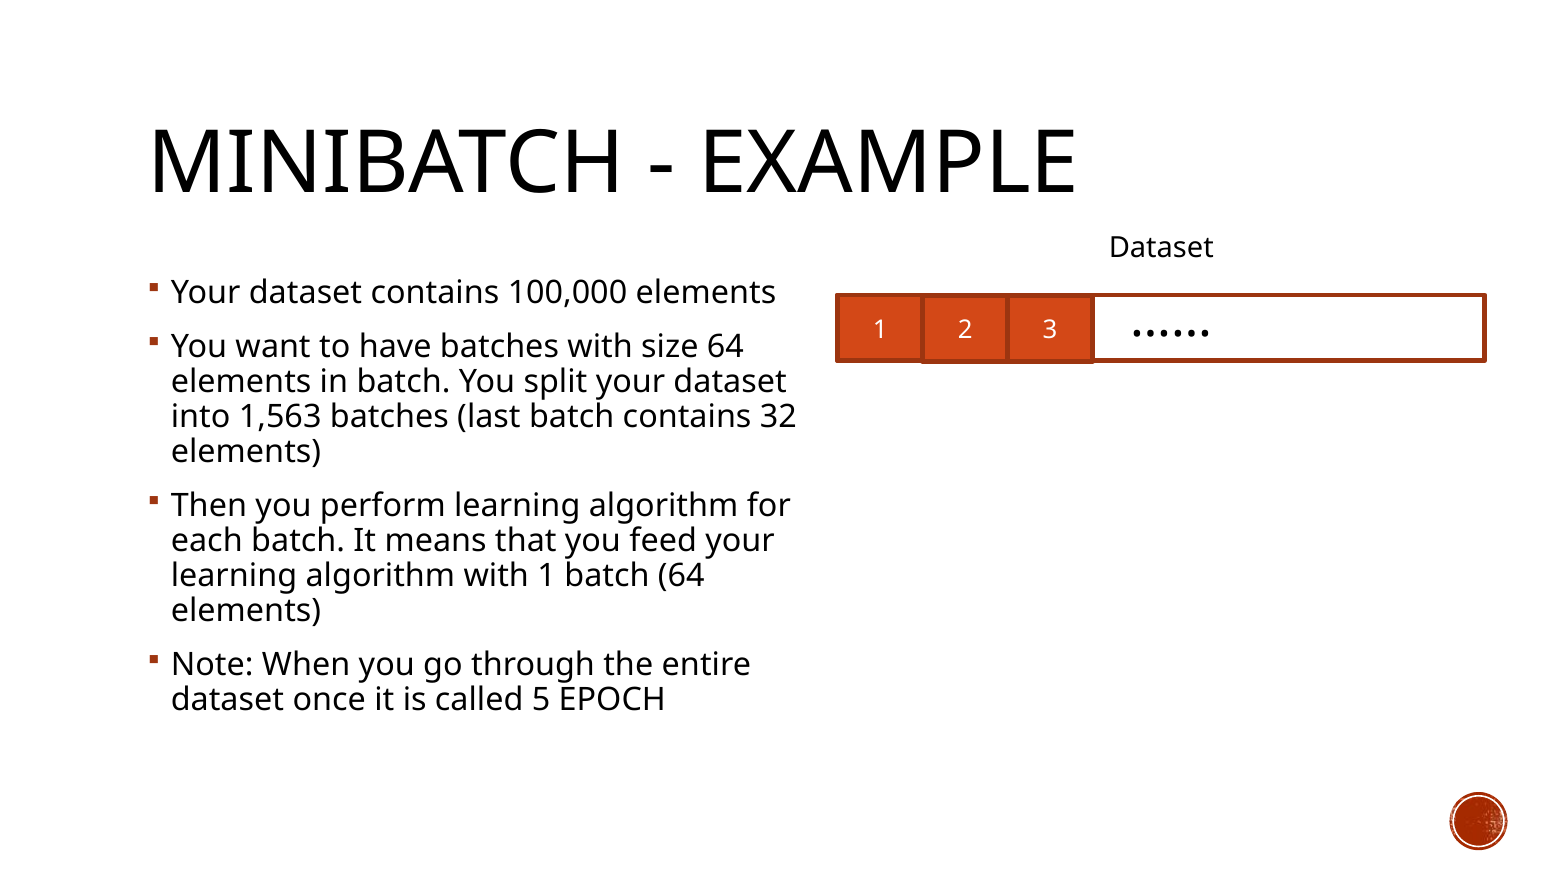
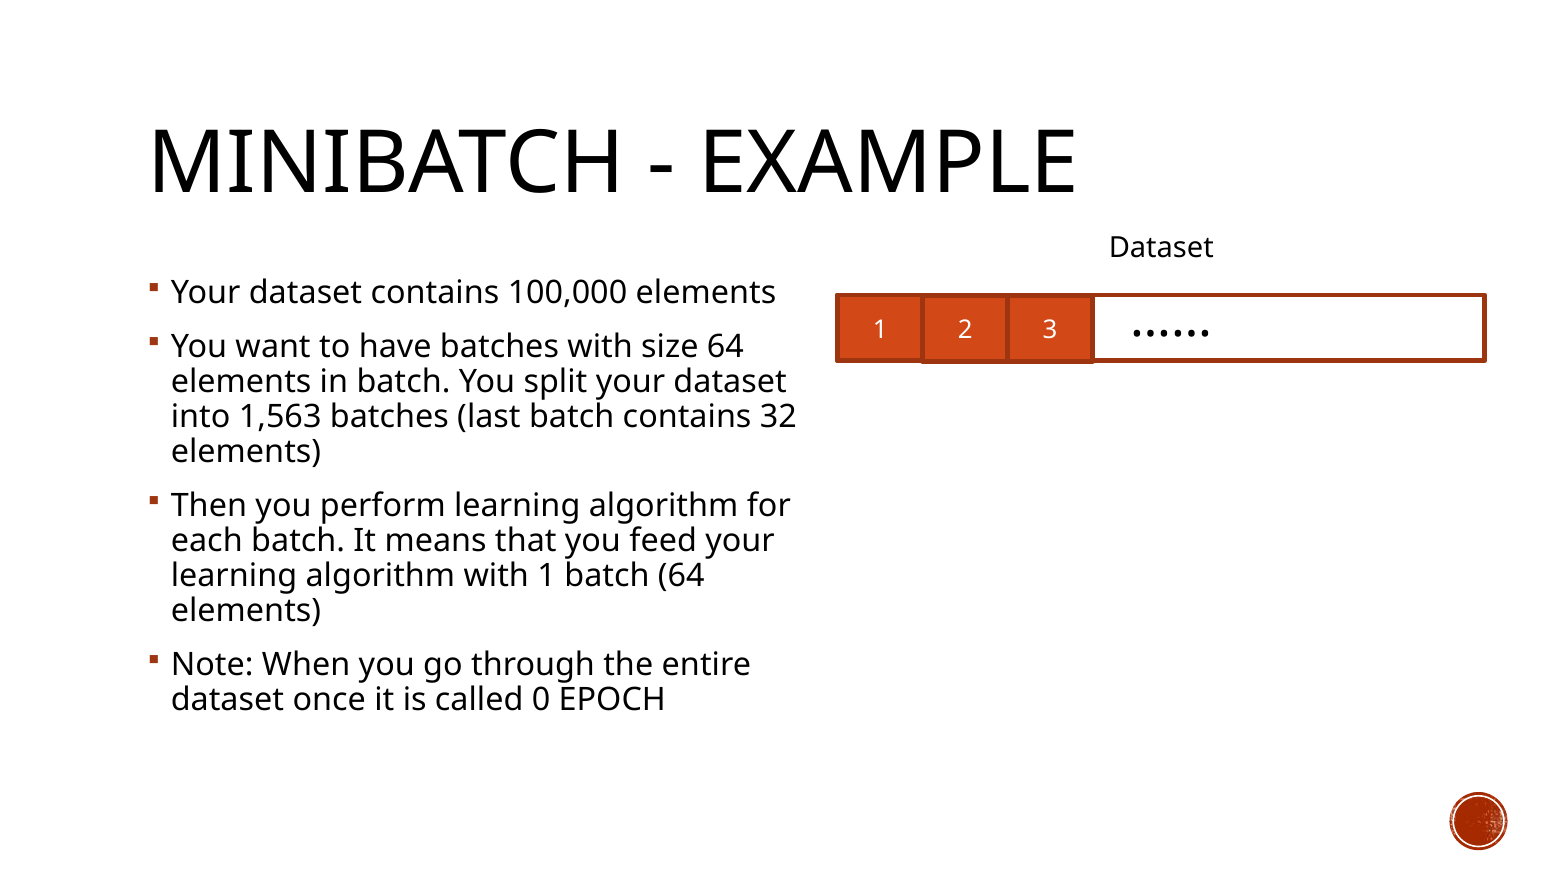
5: 5 -> 0 (541, 700)
